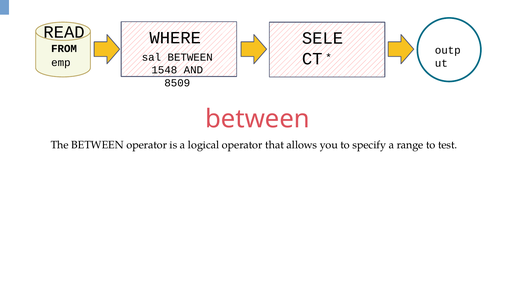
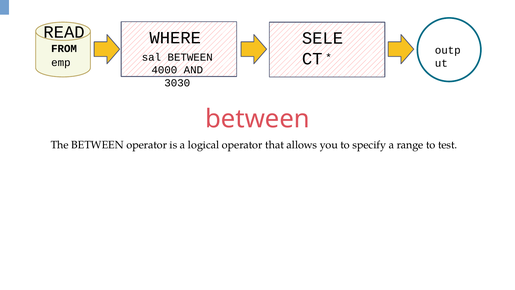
1548: 1548 -> 4000 (164, 70)
8509: 8509 -> 3030 (177, 83)
